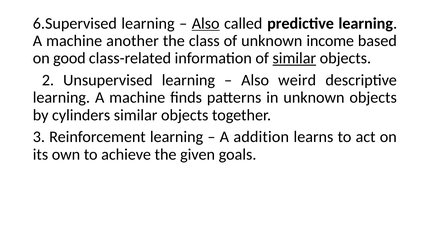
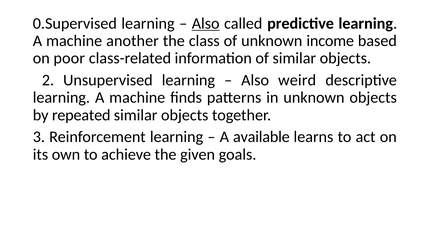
6.Supervised: 6.Supervised -> 0.Supervised (75, 23)
good: good -> poor (69, 58)
similar underline: present -> none (294, 58)
cylinders: cylinders -> repeated (81, 115)
addition: addition -> available (261, 137)
